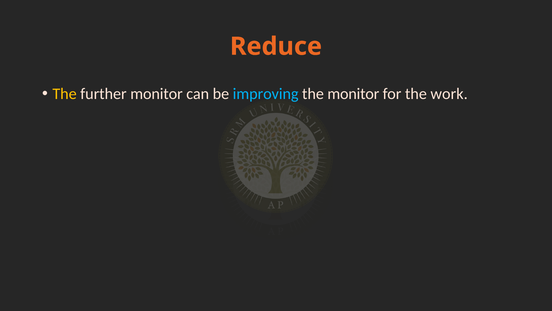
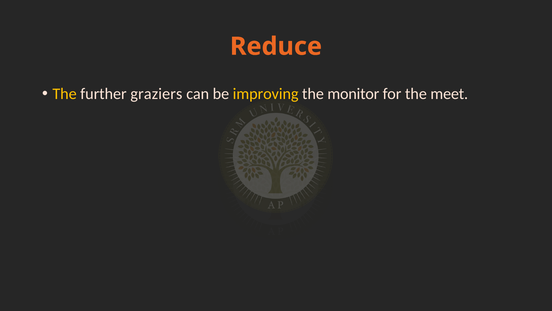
further monitor: monitor -> graziers (156, 94)
improving colour: light blue -> yellow (266, 94)
work: work -> meet (449, 94)
